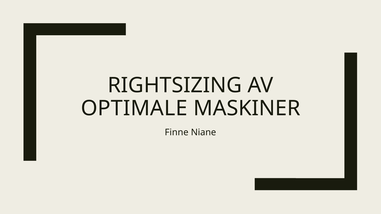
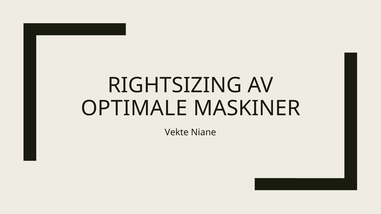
Finne: Finne -> Vekte (177, 132)
